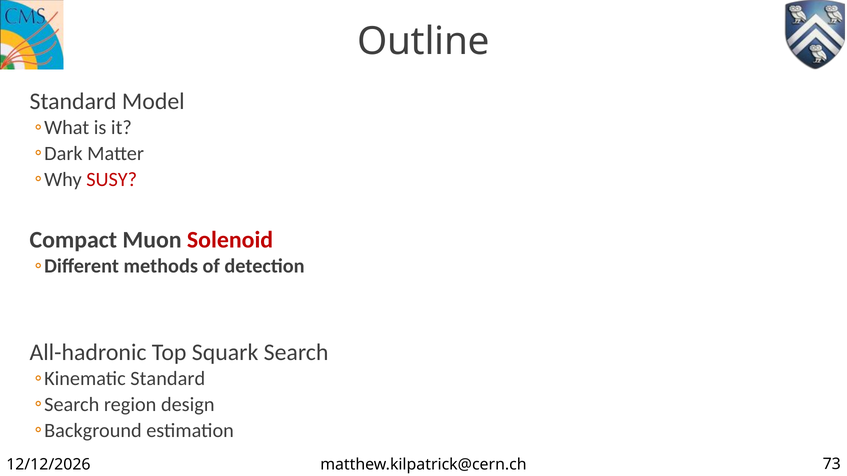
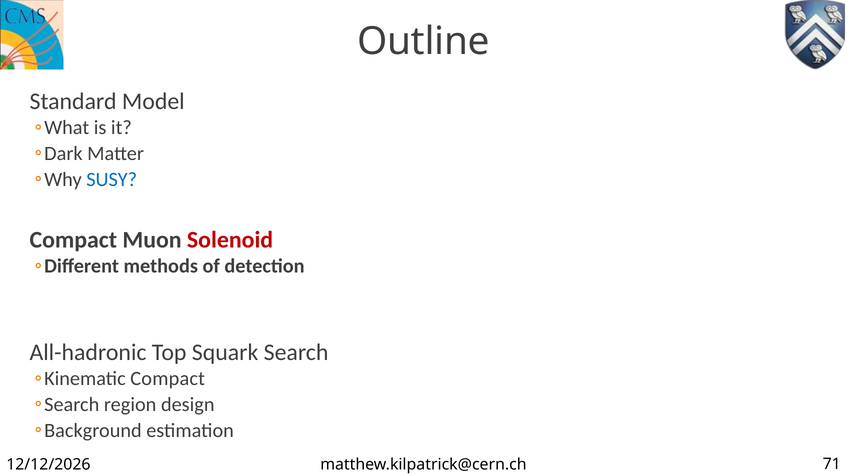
SUSY colour: red -> blue (112, 180)
Standard: Standard -> Compact (168, 379)
73: 73 -> 71 (832, 465)
